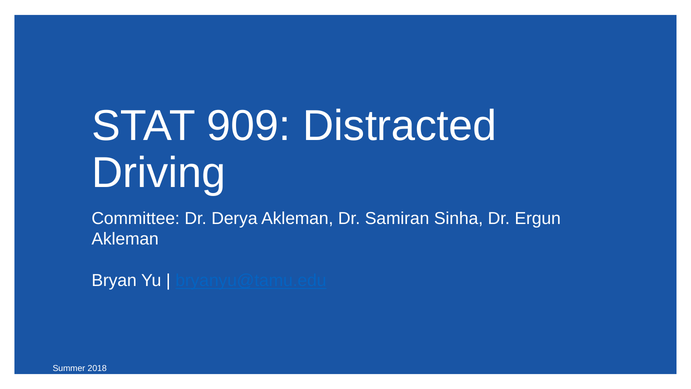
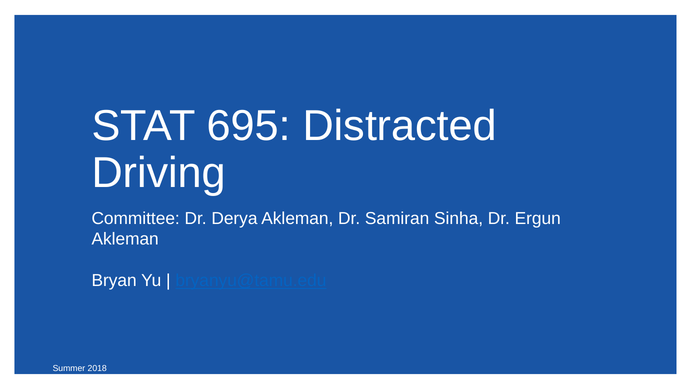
909: 909 -> 695 (249, 126)
